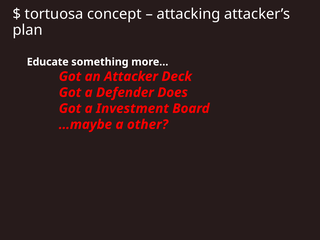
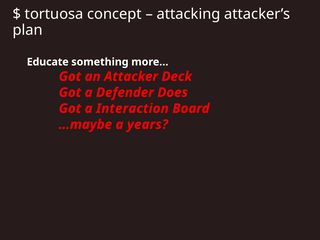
Investment: Investment -> Interaction (132, 109)
other: other -> years (148, 125)
